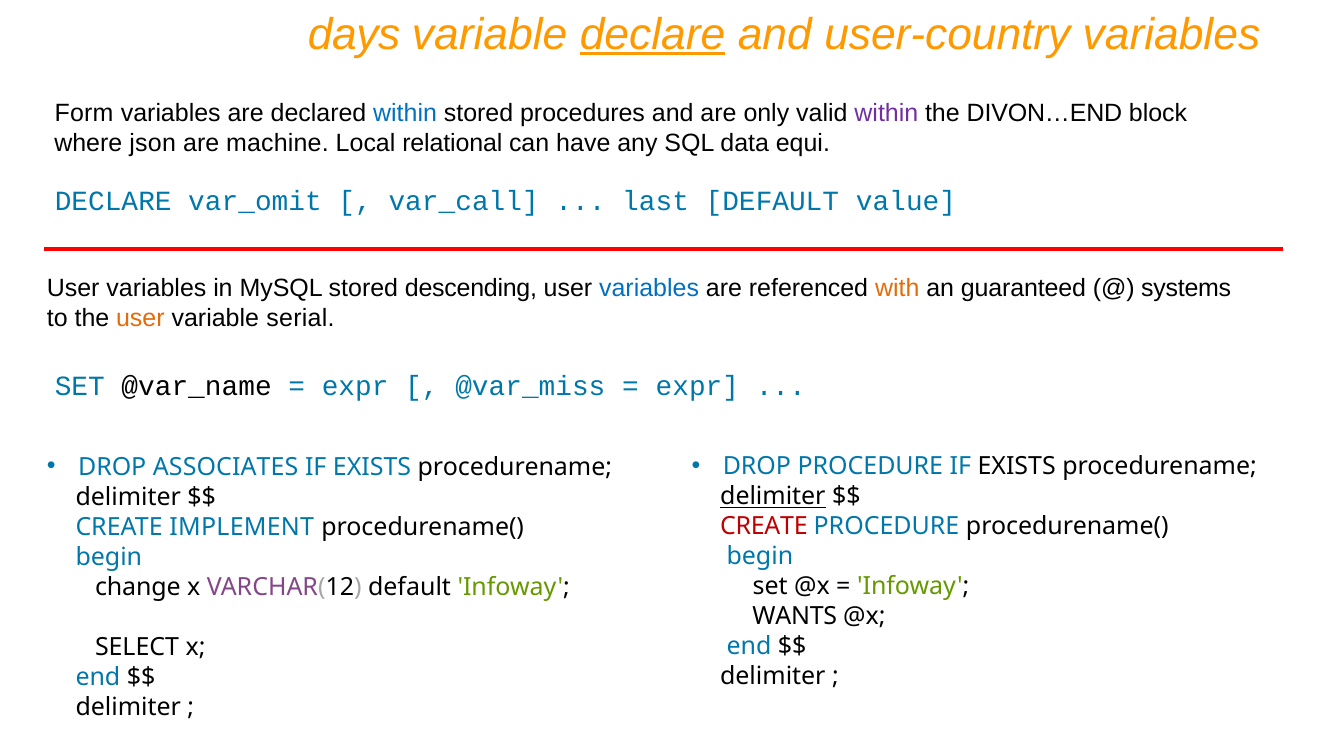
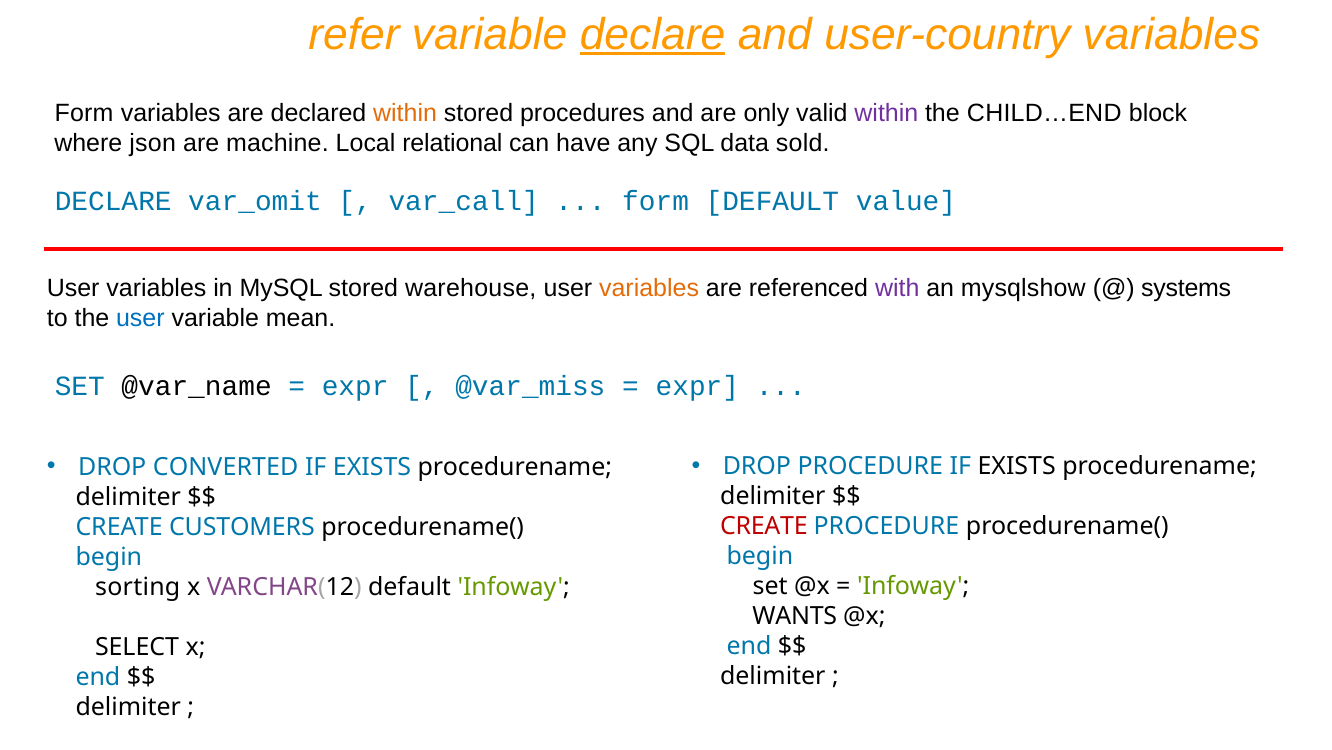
days: days -> refer (354, 35)
within colour: blue -> orange (405, 113)
DIVON…END: DIVON…END -> CHILD…END (1044, 113)
equi: equi -> sold (803, 143)
last: last -> form (656, 201)
descending: descending -> warehouse (471, 288)
variables colour: blue -> orange (649, 288)
with colour: orange -> purple (897, 288)
guaranteed: guaranteed -> mysqlshow (1023, 288)
user colour: orange -> blue (140, 318)
serial: serial -> mean (301, 318)
ASSOCIATES: ASSOCIATES -> CONVERTED (226, 467)
delimiter underline: present -> none (773, 496)
IMPLEMENT: IMPLEMENT -> CUSTOMERS (242, 527)
change: change -> sorting (138, 586)
